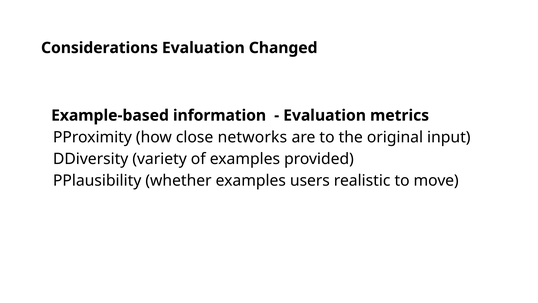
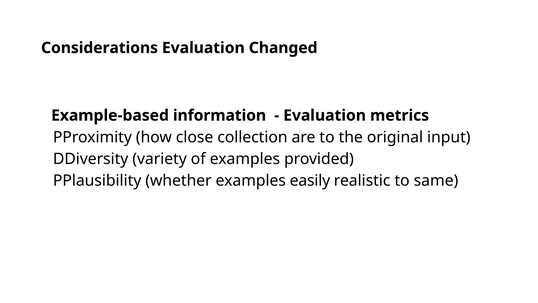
networks: networks -> collection (252, 137)
users: users -> easily (310, 180)
move: move -> same (436, 180)
